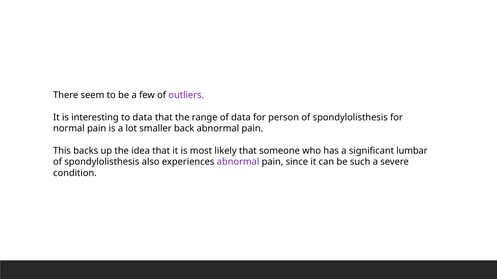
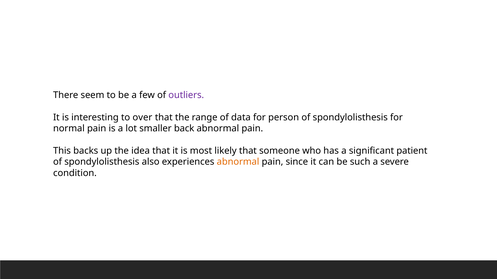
to data: data -> over (142, 118)
lumbar: lumbar -> patient (412, 151)
abnormal colour: purple -> orange (238, 162)
